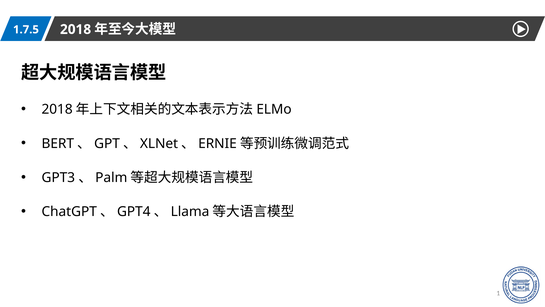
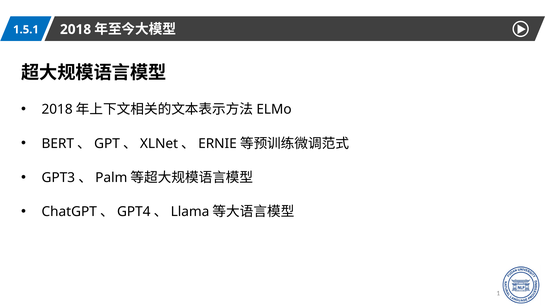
1.7.5: 1.7.5 -> 1.5.1 (26, 30)
